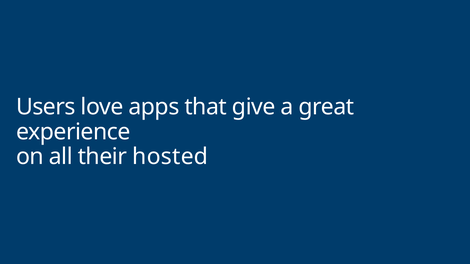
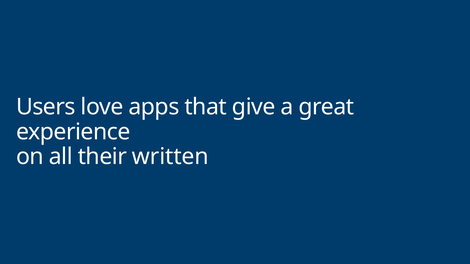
hosted: hosted -> written (170, 157)
